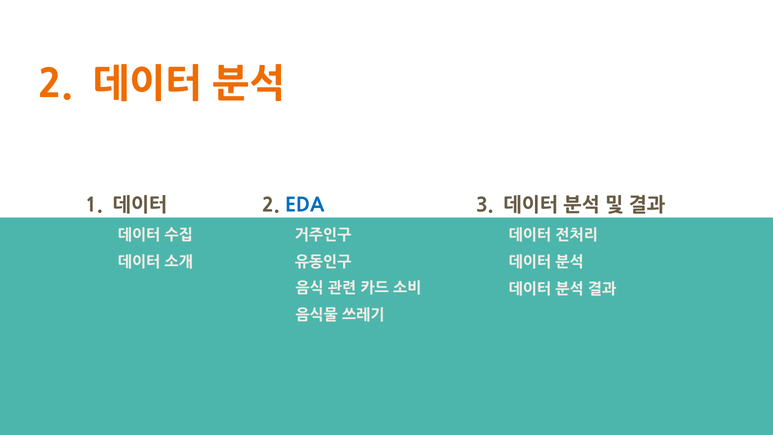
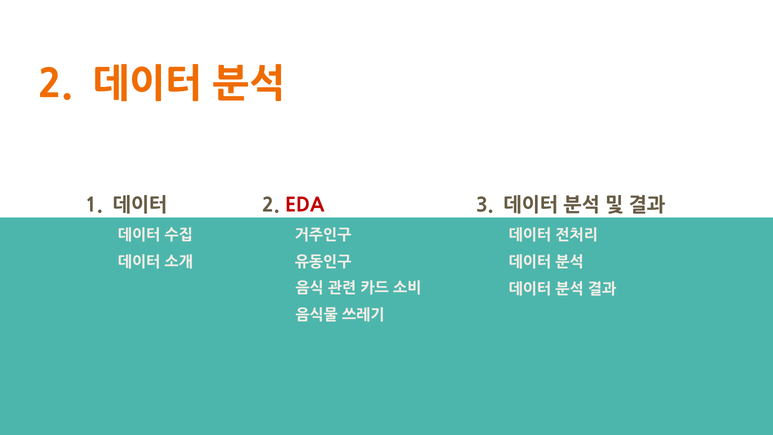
EDA colour: blue -> red (305, 205)
